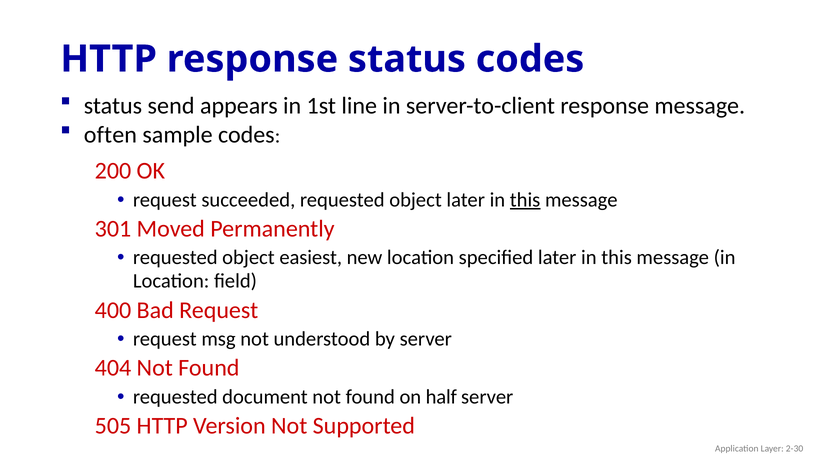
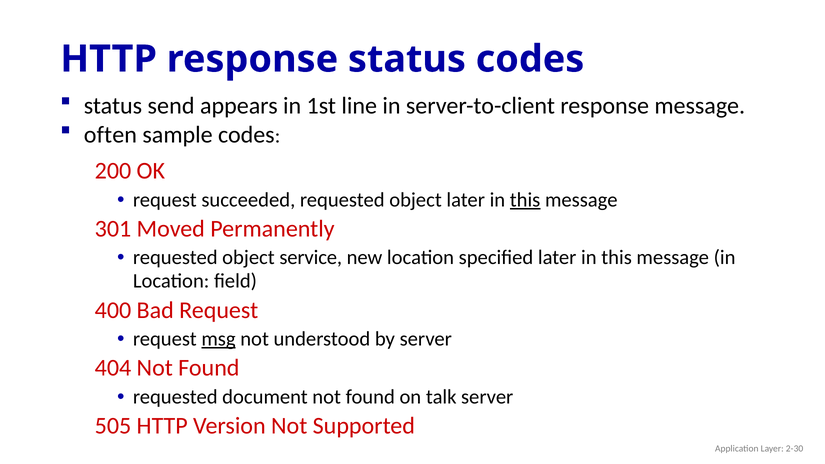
easiest: easiest -> service (311, 258)
msg underline: none -> present (219, 339)
half: half -> talk (441, 397)
